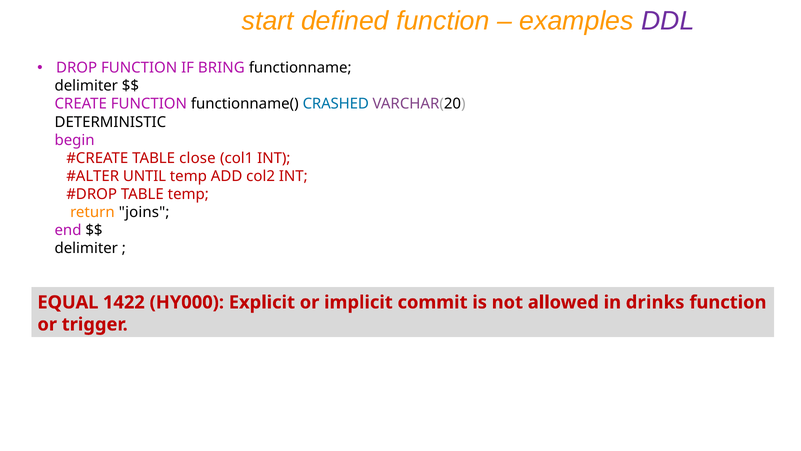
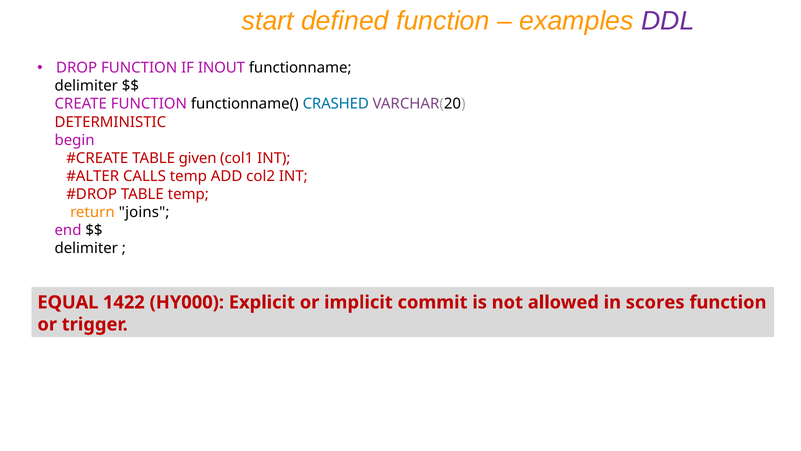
BRING: BRING -> INOUT (221, 68)
DETERMINISTIC colour: black -> red (110, 122)
close: close -> given (198, 158)
UNTIL: UNTIL -> CALLS (144, 176)
drinks: drinks -> scores (655, 302)
